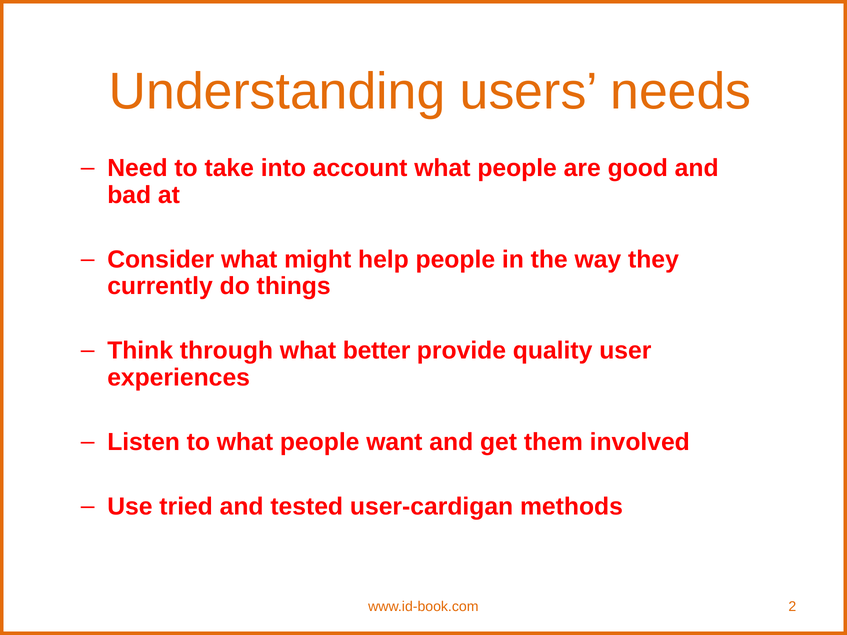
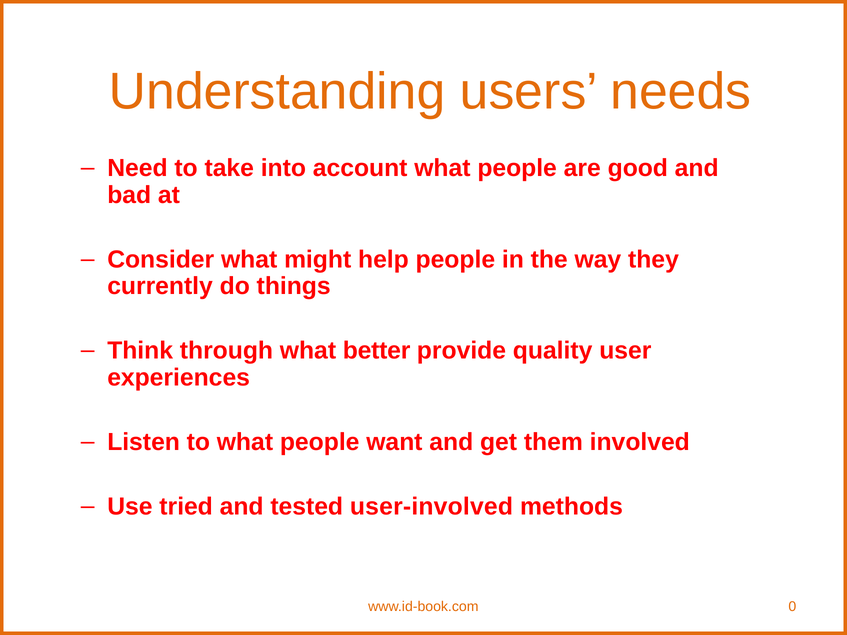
user-cardigan: user-cardigan -> user-involved (431, 507)
2: 2 -> 0 (792, 607)
